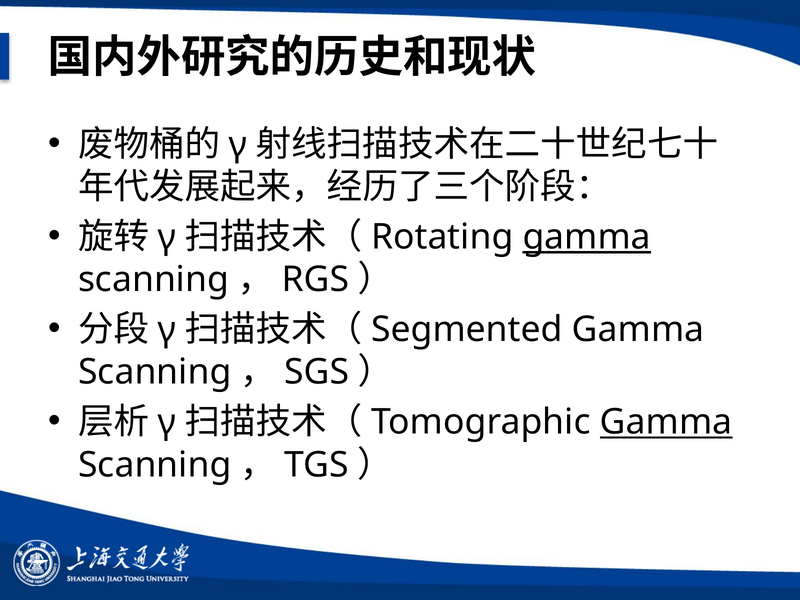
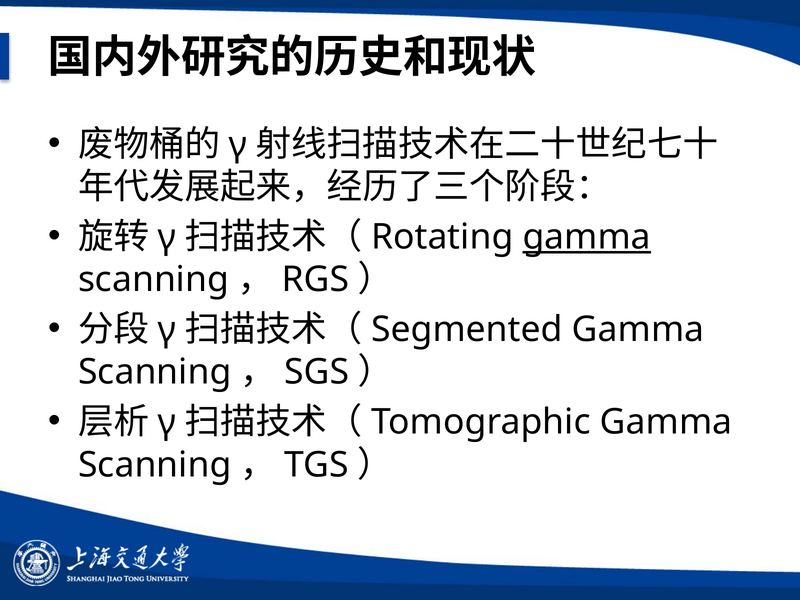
Gamma underline: present -> none (666, 422)
